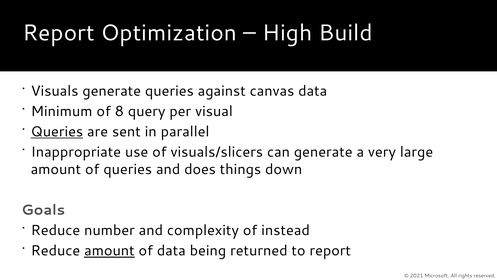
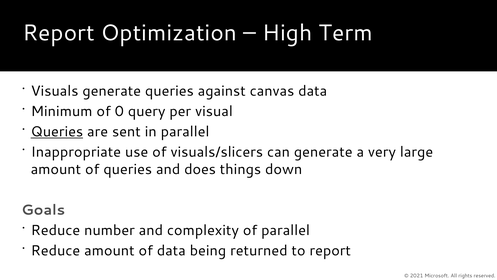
Build: Build -> Term (346, 33)
8: 8 -> 0 (119, 111)
of instead: instead -> parallel (286, 230)
amount underline: present -> none (109, 250)
